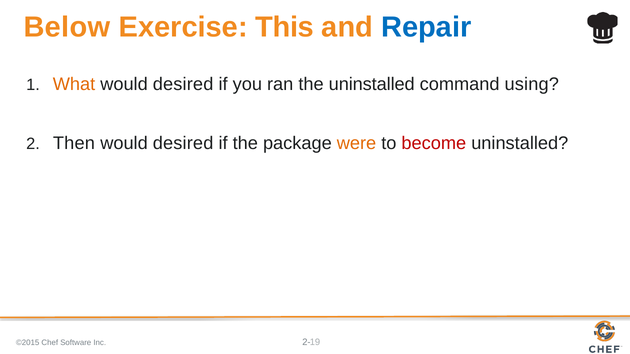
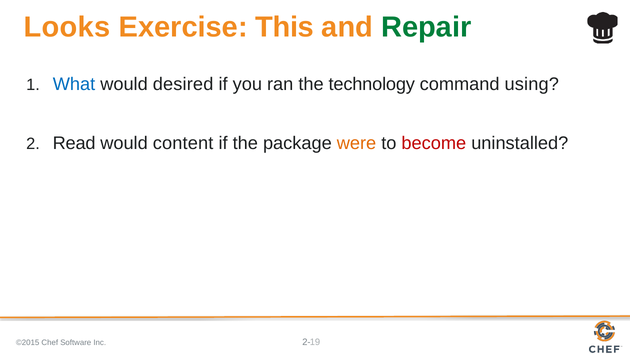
Below: Below -> Looks (67, 27)
Repair colour: blue -> green (426, 27)
What colour: orange -> blue (74, 84)
the uninstalled: uninstalled -> technology (372, 84)
Then: Then -> Read (74, 144)
desired: desired -> content (183, 144)
